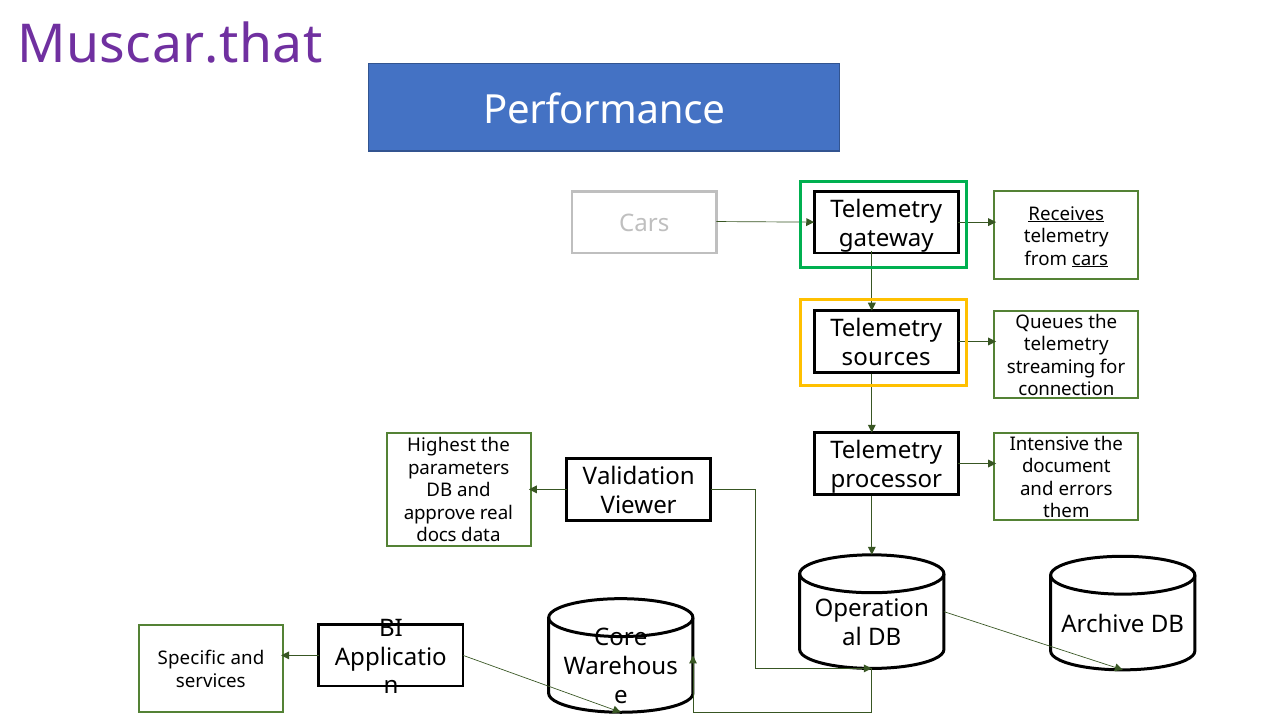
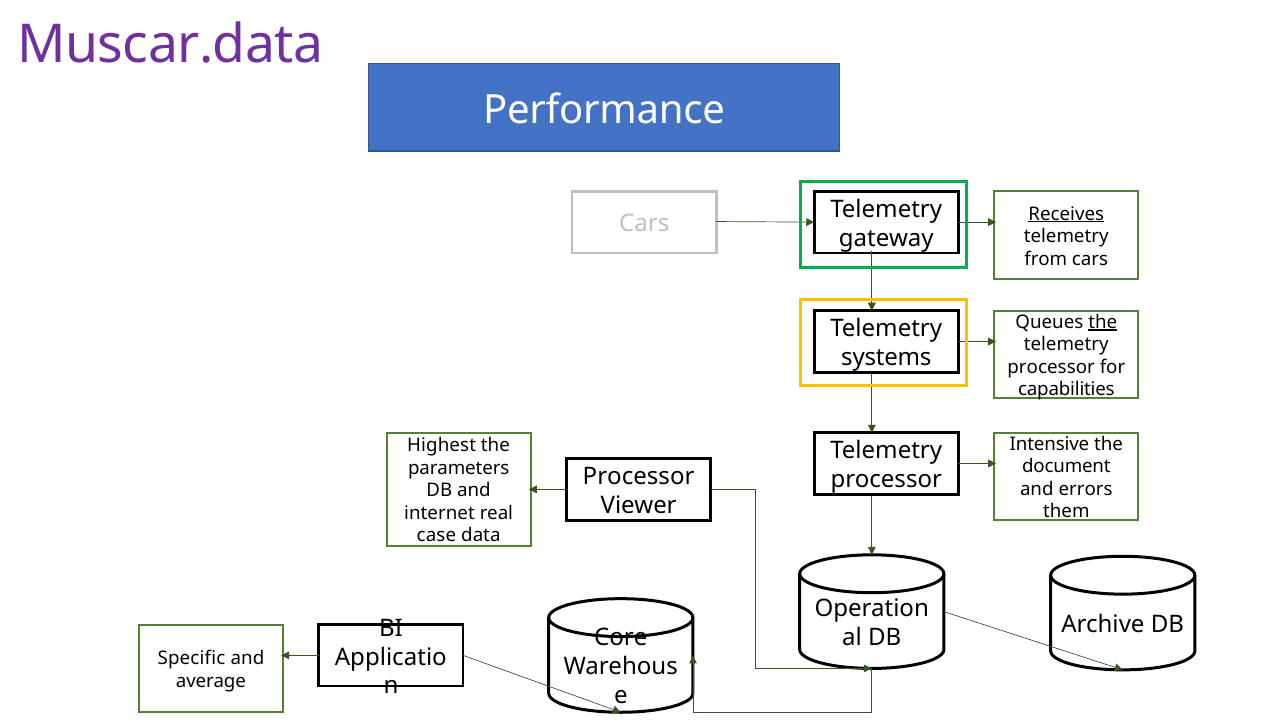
Muscar.that: Muscar.that -> Muscar.data (171, 45)
cars underline: present -> none (1090, 259)
the underline: none -> present (1103, 322)
sources: sources -> systems (886, 357)
streaming: streaming -> processor (1051, 367)
connection: connection -> capabilities (1066, 389)
Validation: Validation -> Processor (639, 476)
approve: approve -> internet (439, 513)
docs: docs -> case (436, 535)
services: services -> average (211, 680)
